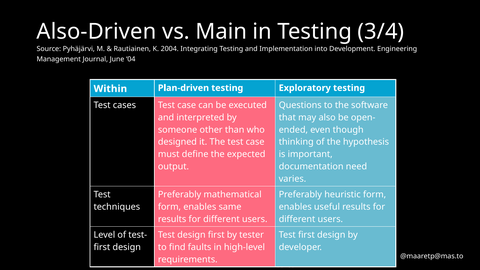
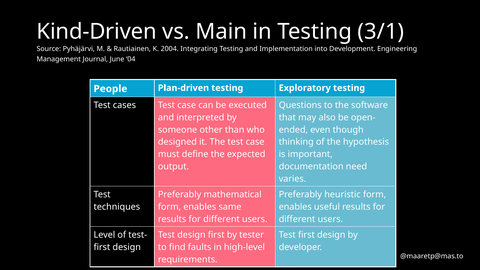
Also-Driven: Also-Driven -> Kind-Driven (97, 31)
3/4: 3/4 -> 3/1 (381, 31)
Within: Within -> People (110, 89)
